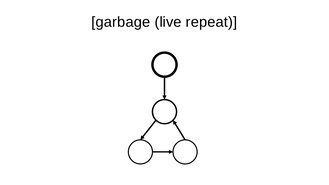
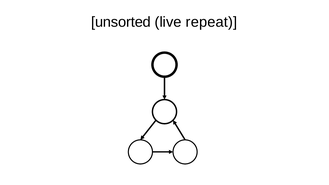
garbage: garbage -> unsorted (121, 22)
